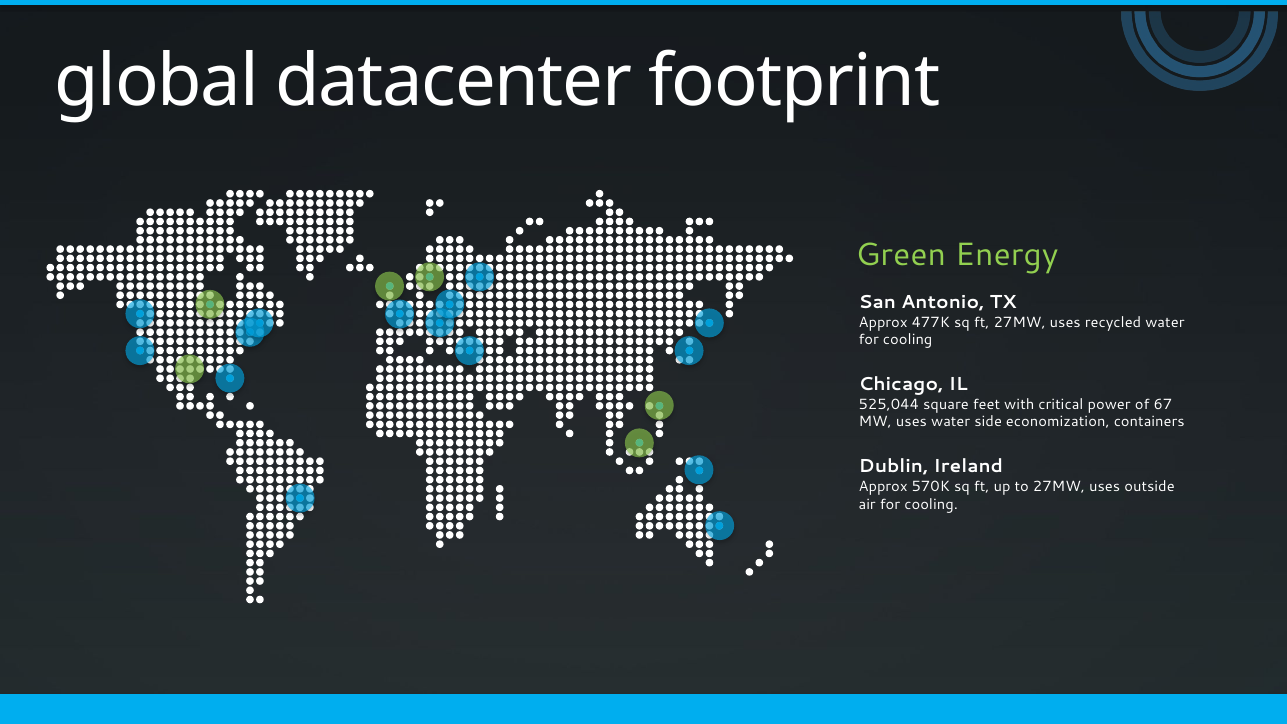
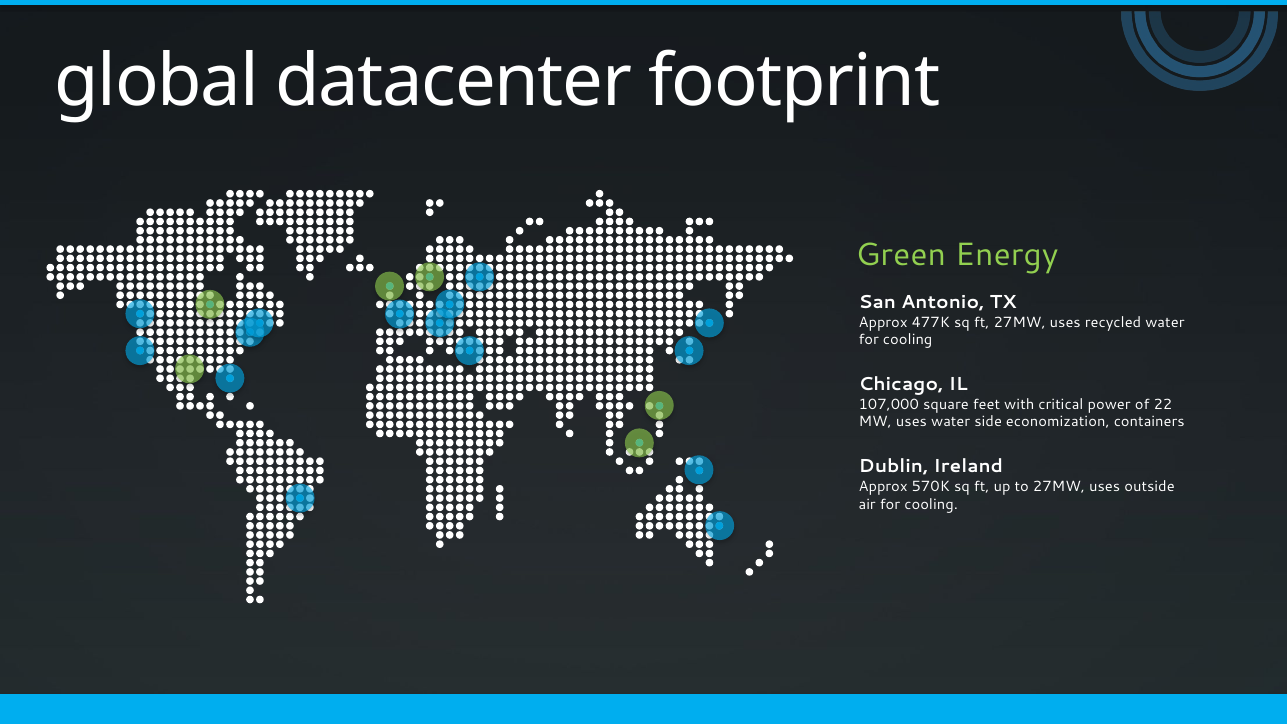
525,044: 525,044 -> 107,000 (889, 404)
67: 67 -> 22 (1163, 404)
